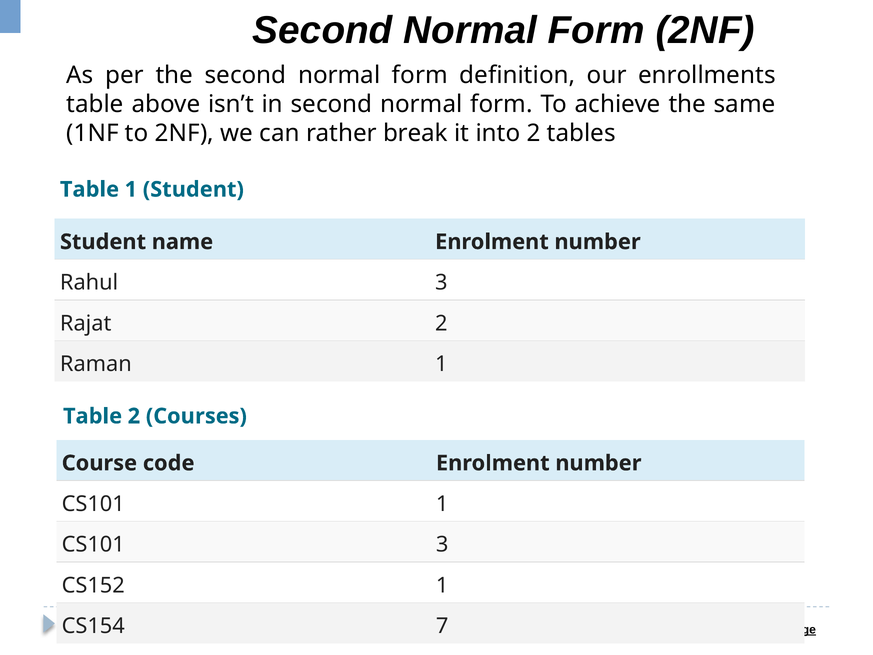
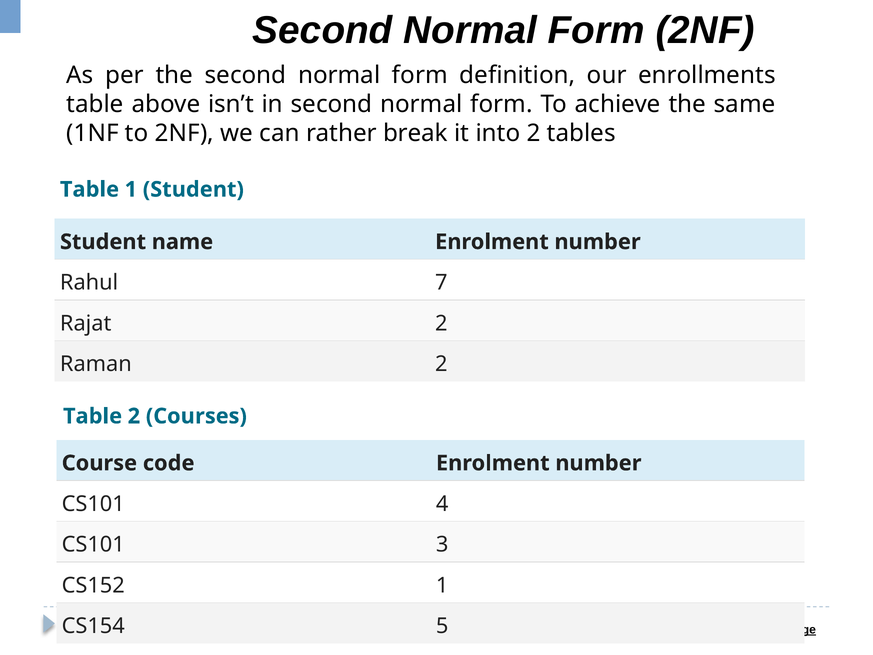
Rahul 3: 3 -> 7 (441, 283)
Raman 1: 1 -> 2 (441, 364)
CS101 1: 1 -> 4 (442, 504)
7: 7 -> 5 (442, 626)
